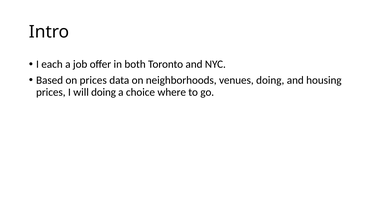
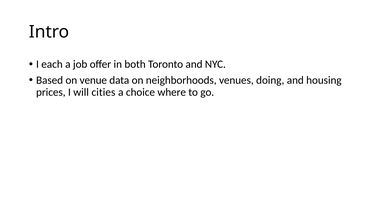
on prices: prices -> venue (93, 80)
will doing: doing -> cities (103, 92)
